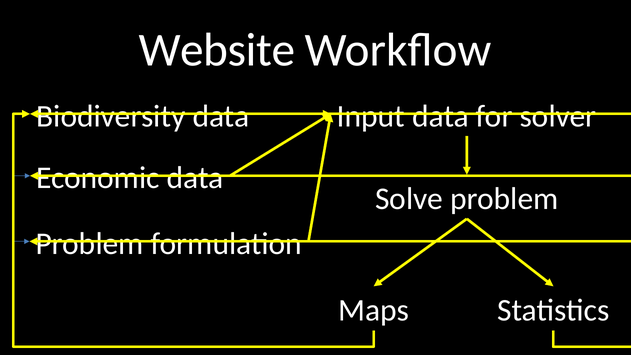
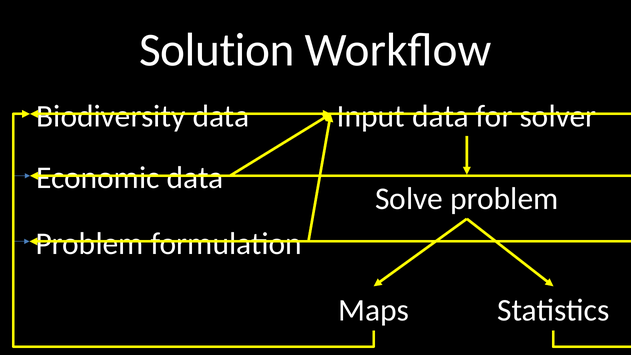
Website: Website -> Solution (217, 50)
